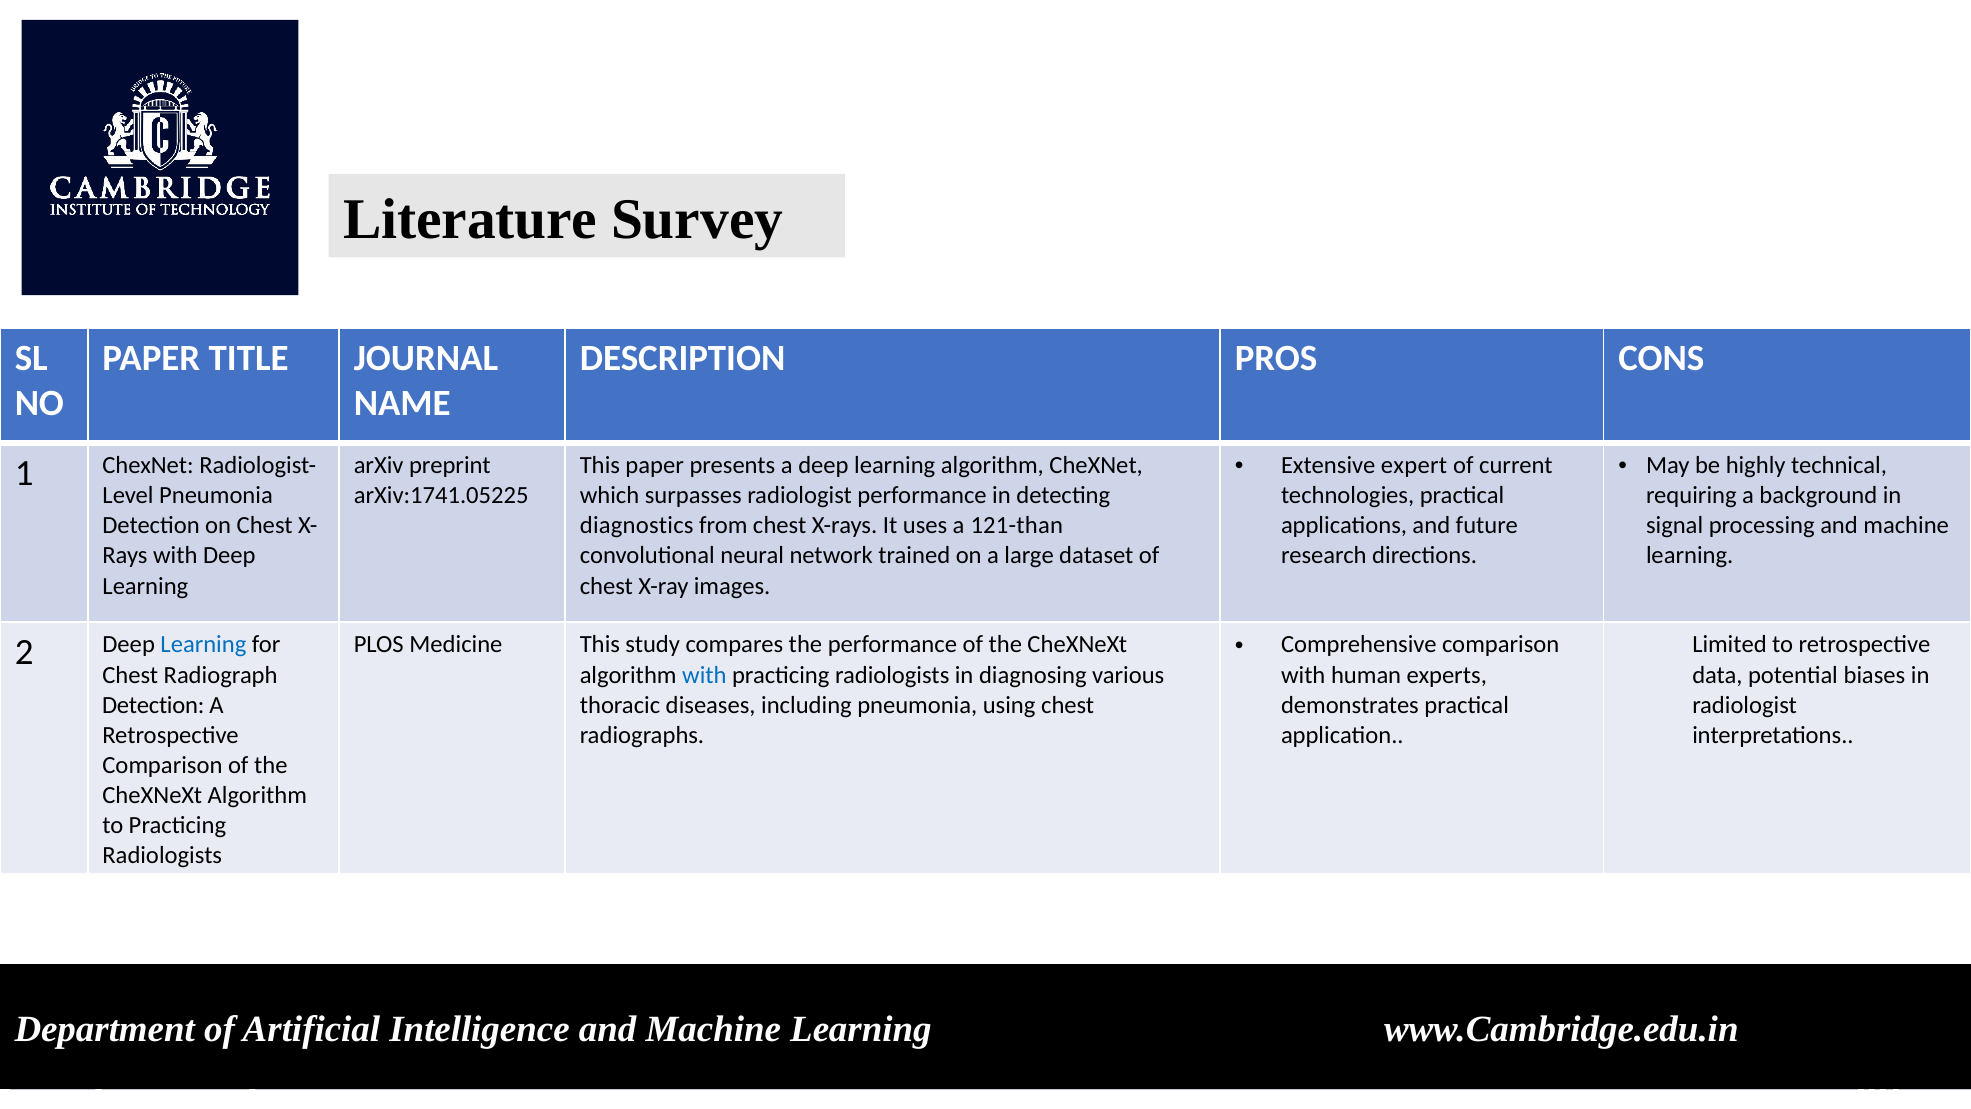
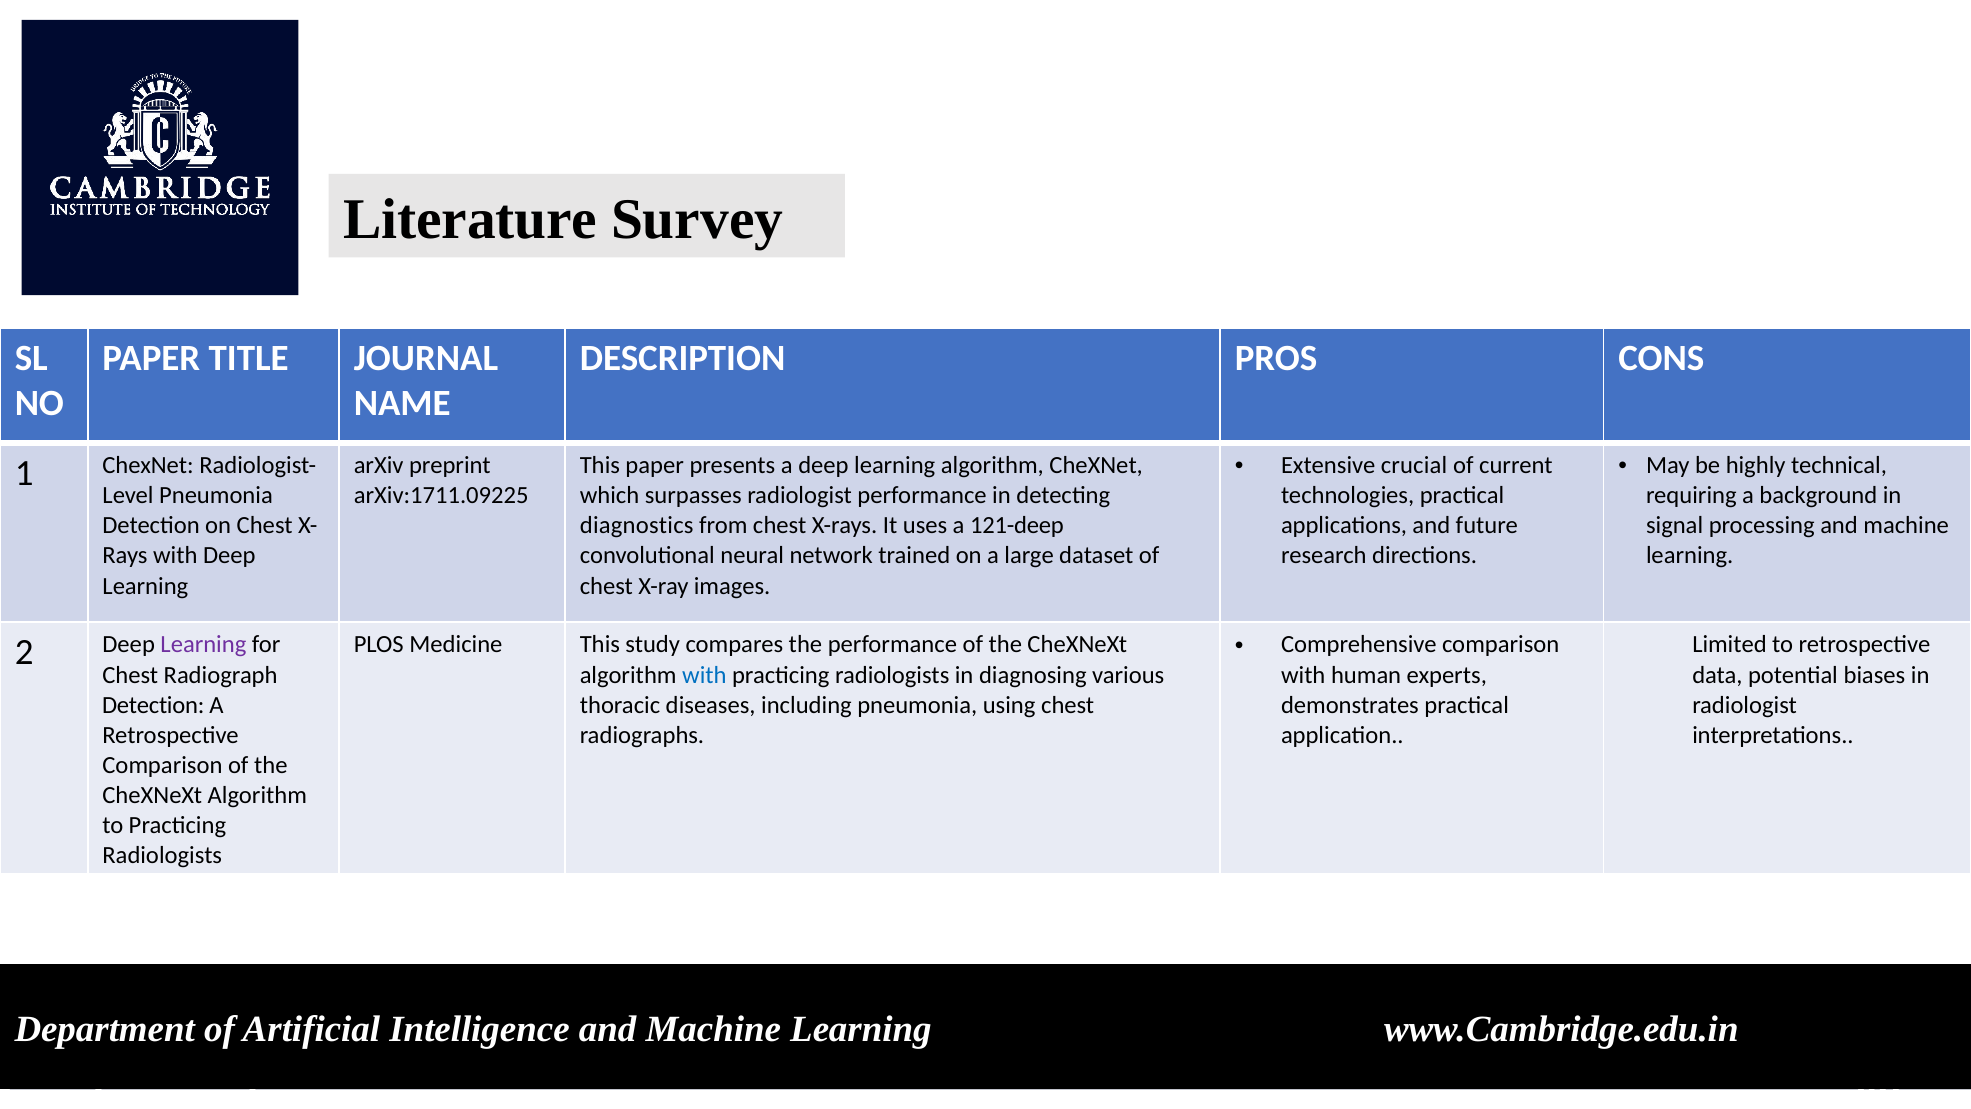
expert: expert -> crucial (1414, 466)
arXiv:1741.05225: arXiv:1741.05225 -> arXiv:1711.09225 (441, 496)
121-than: 121-than -> 121-deep (1017, 526)
Learning colour: blue -> purple (203, 645)
